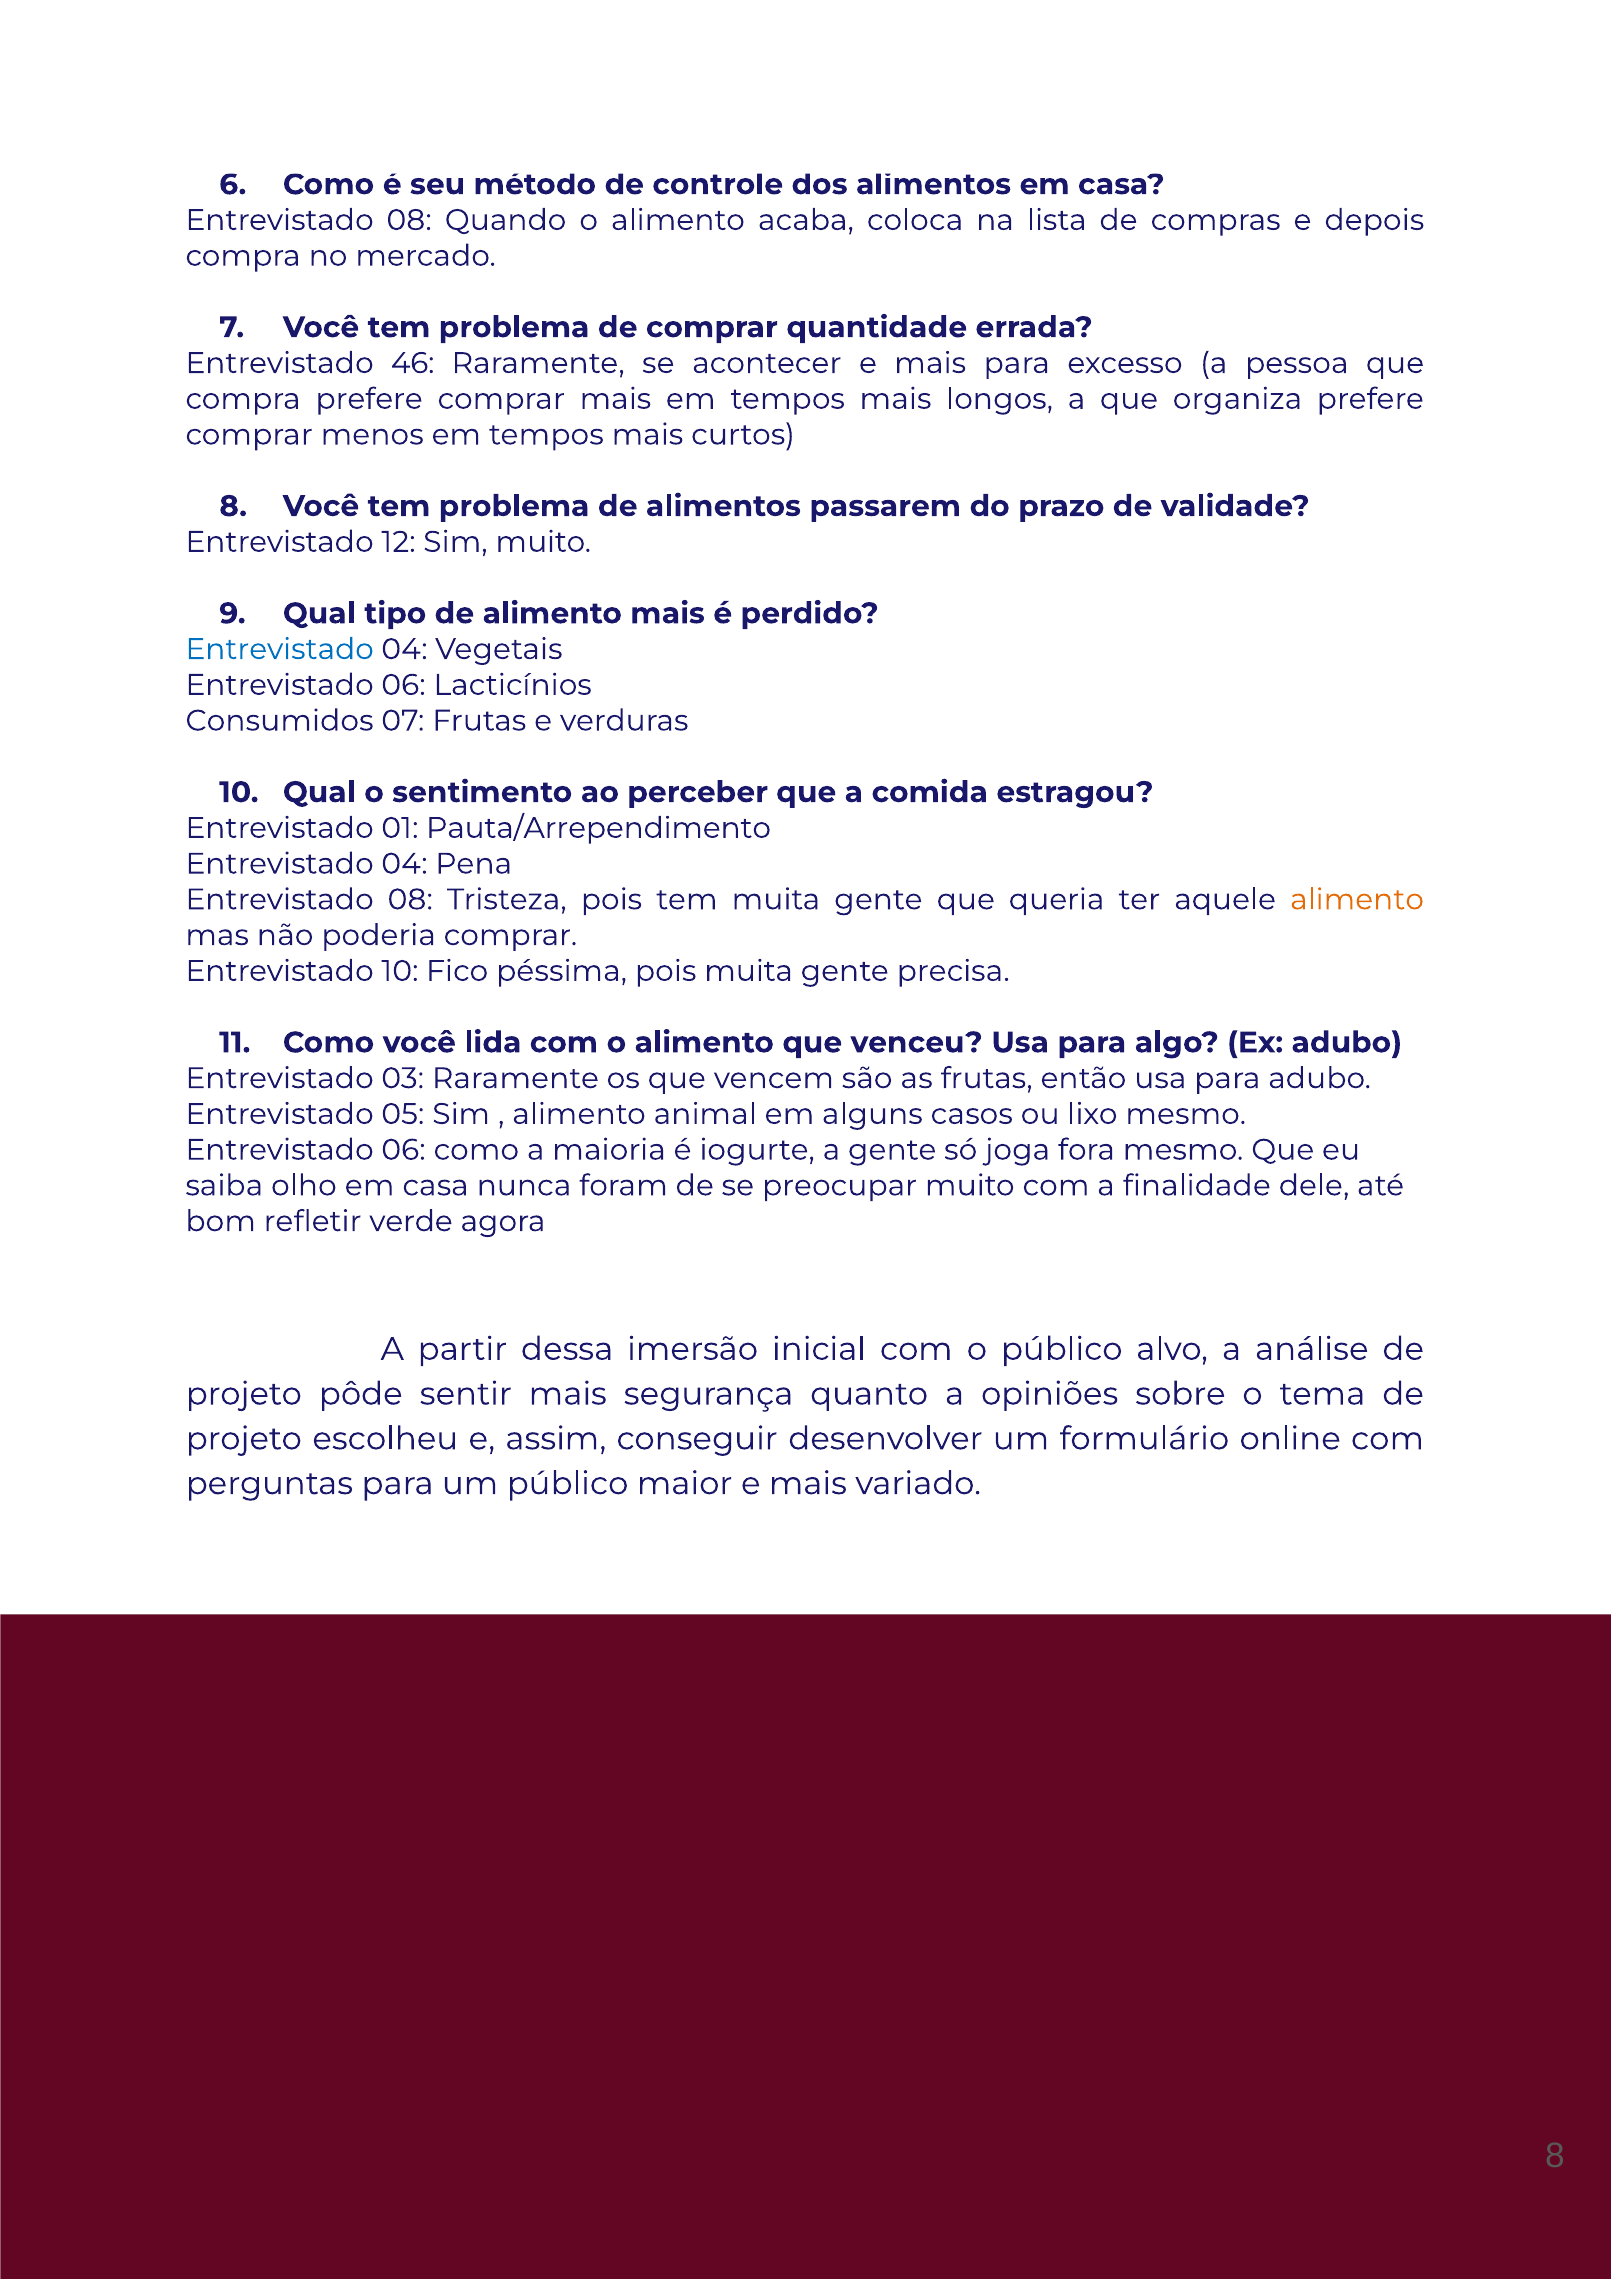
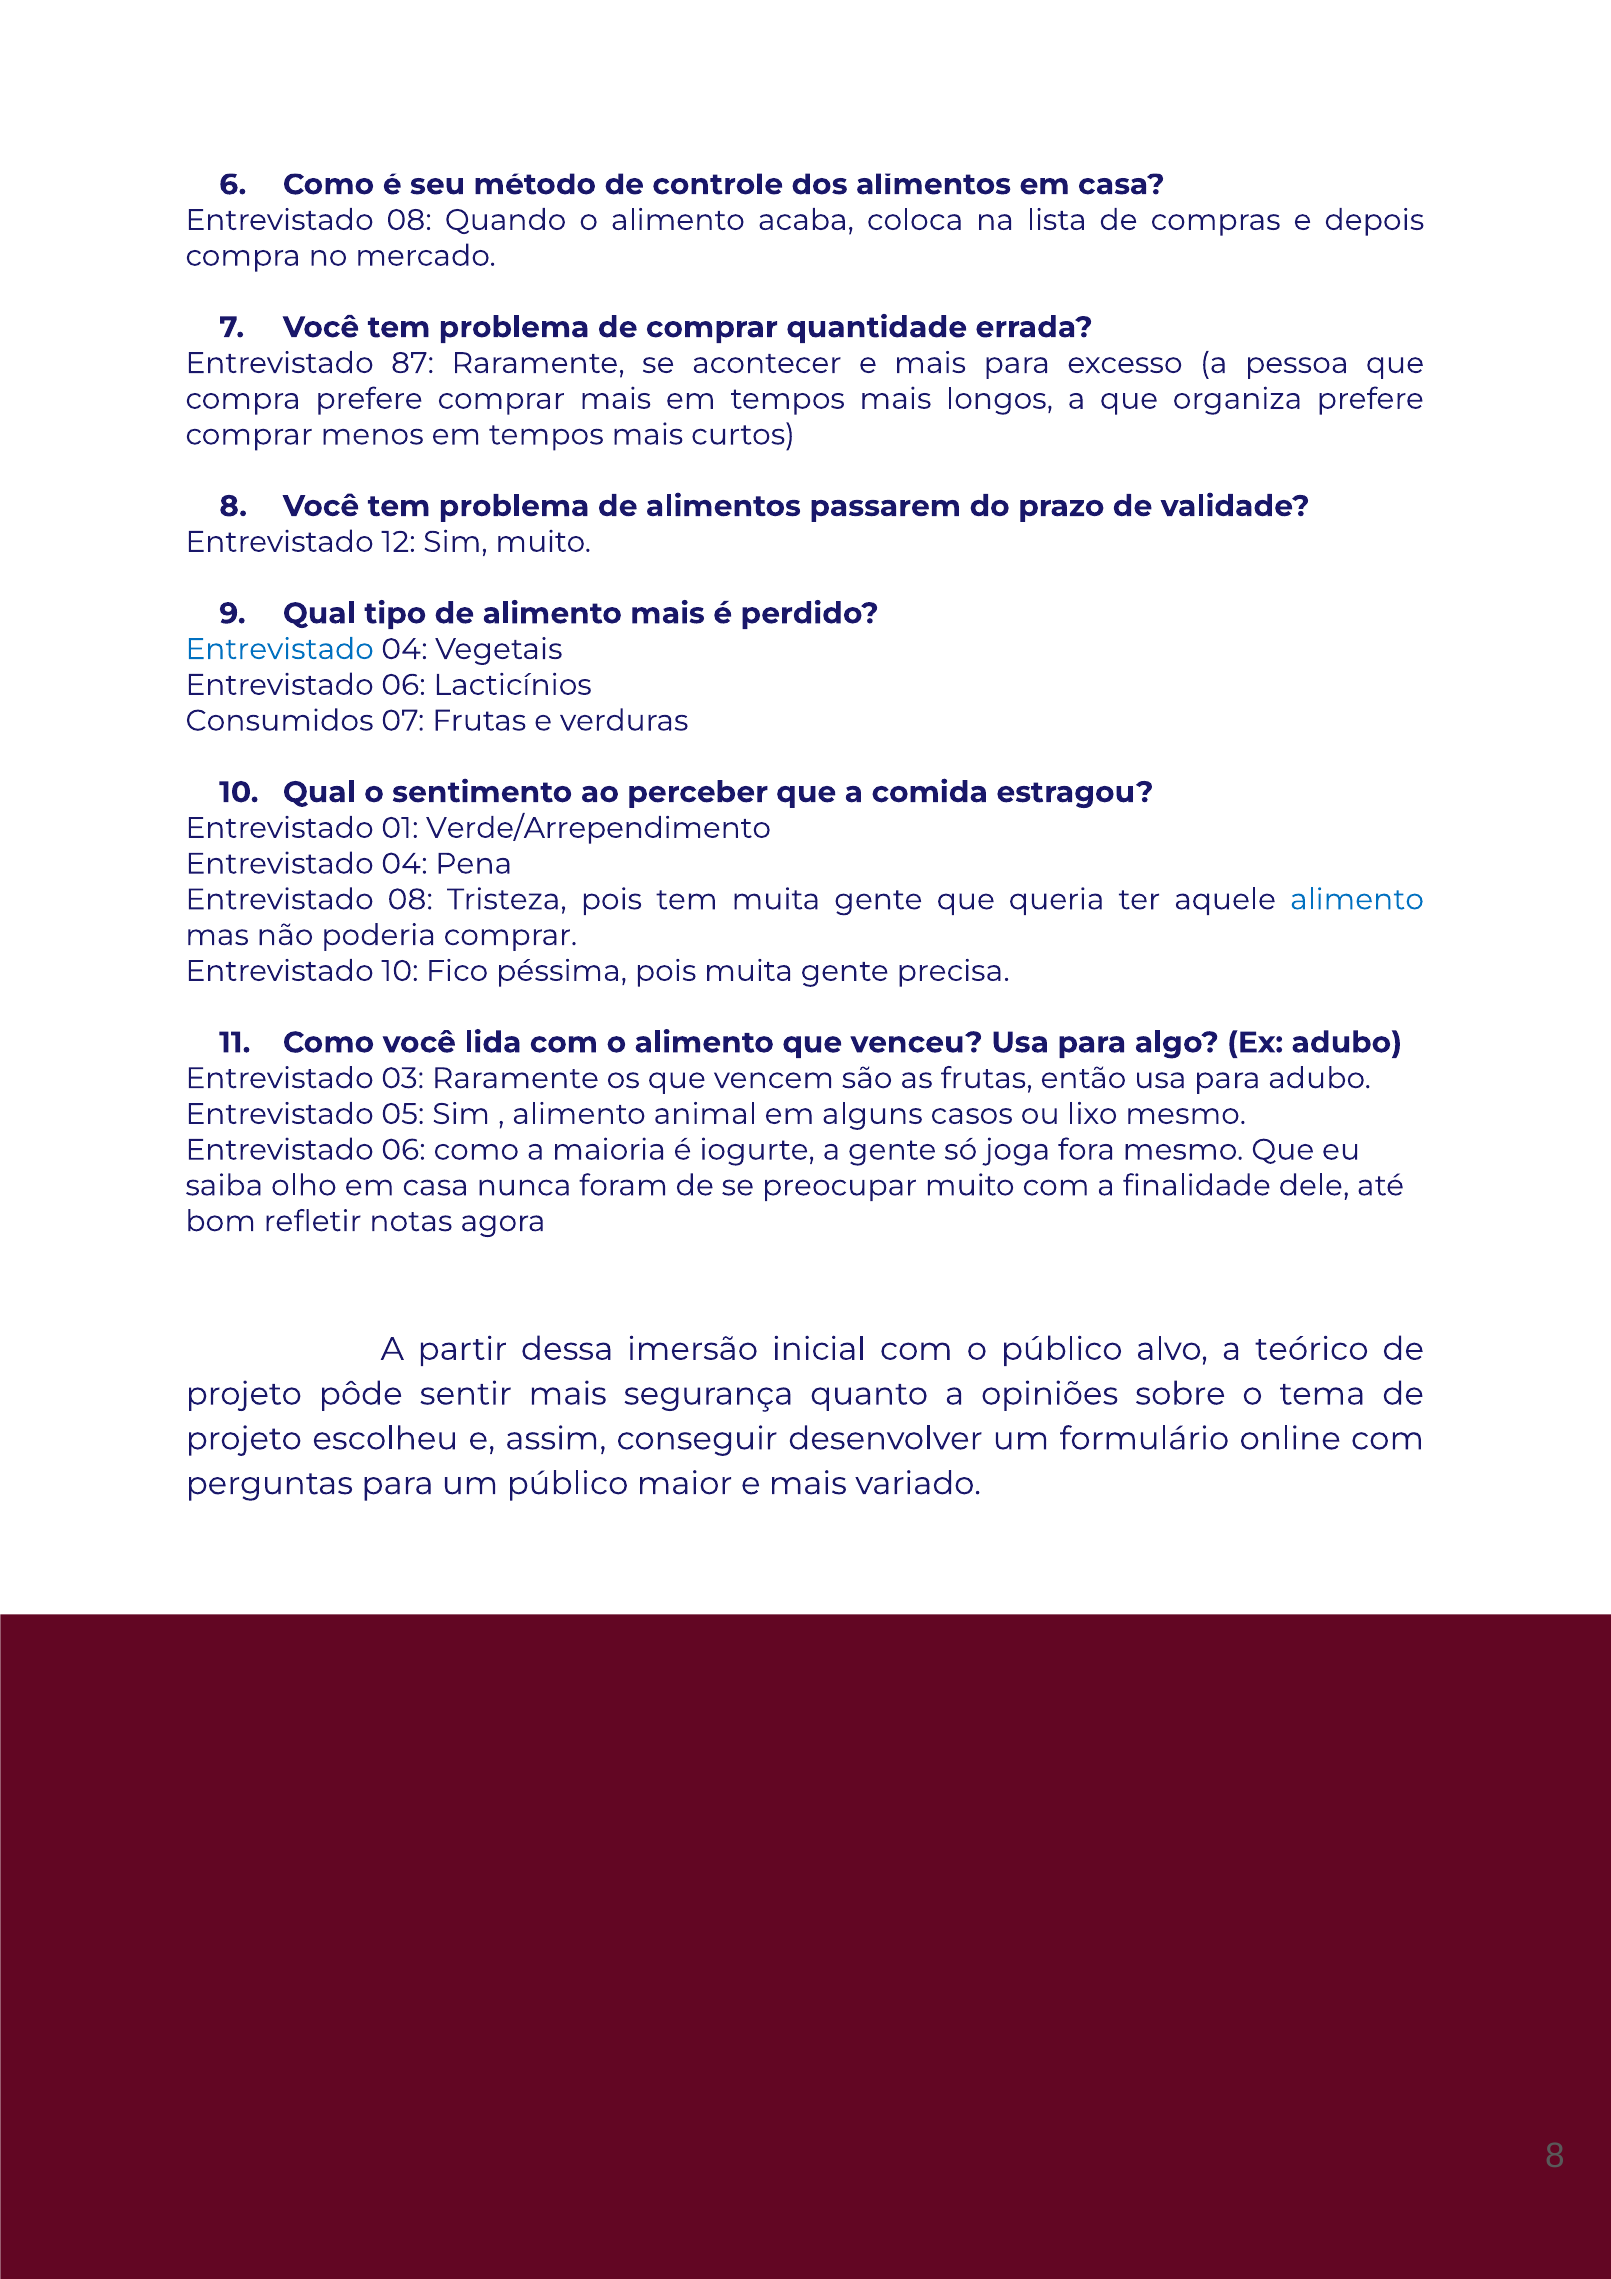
46: 46 -> 87 (412, 363)
Pauta/Arrependimento: Pauta/Arrependimento -> Verde/Arrependimento (599, 828)
alimento colour: orange -> blue (1357, 899)
verde: verde -> notas (411, 1221)
análise: análise -> teórico (1312, 1349)
